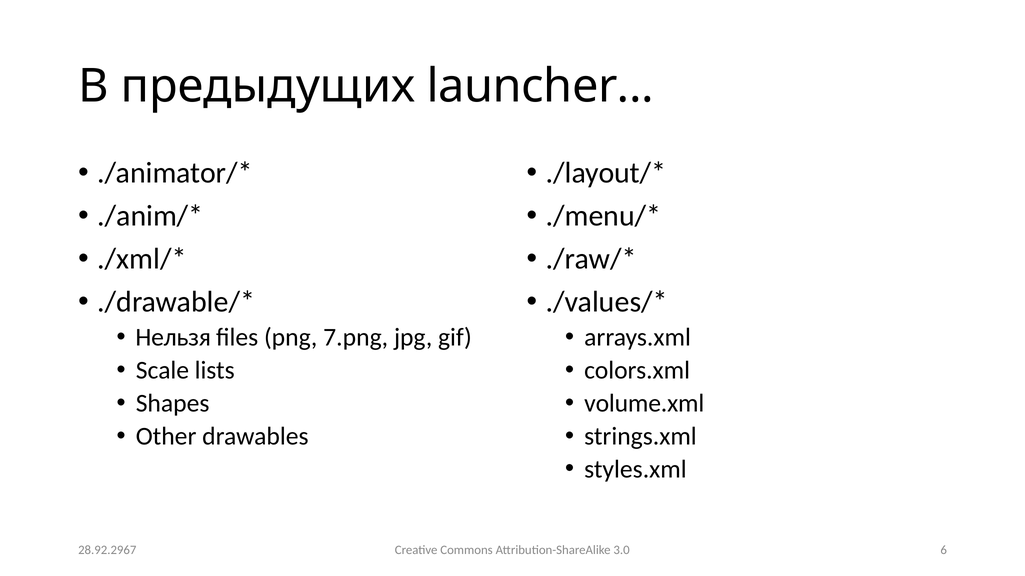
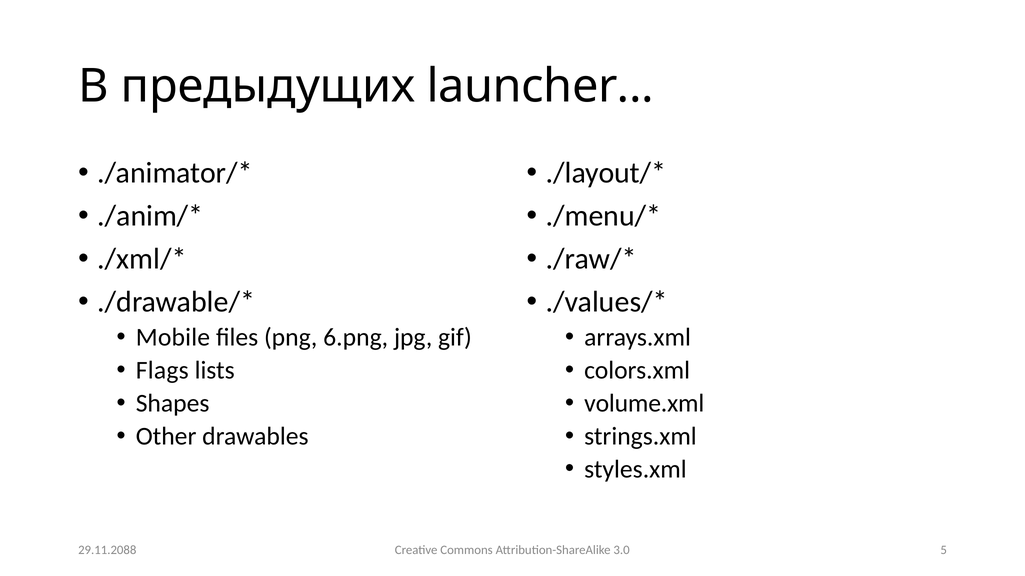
Нельзя: Нельзя -> Mobile (173, 338)
7.png: 7.png -> 6.png (356, 338)
Scale: Scale -> Flags (162, 371)
28.92.2967: 28.92.2967 -> 29.11.2088 (107, 551)
6: 6 -> 5 (944, 550)
